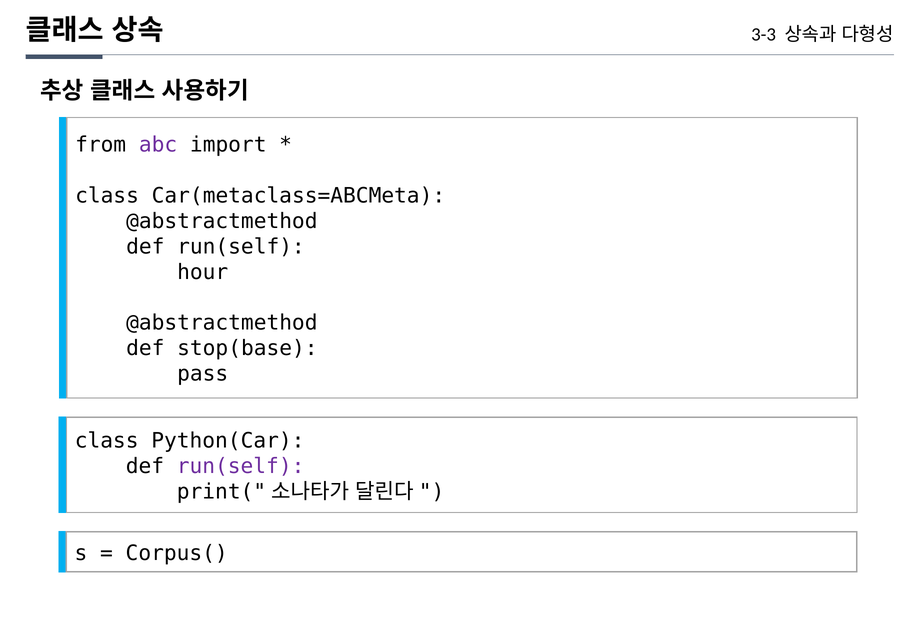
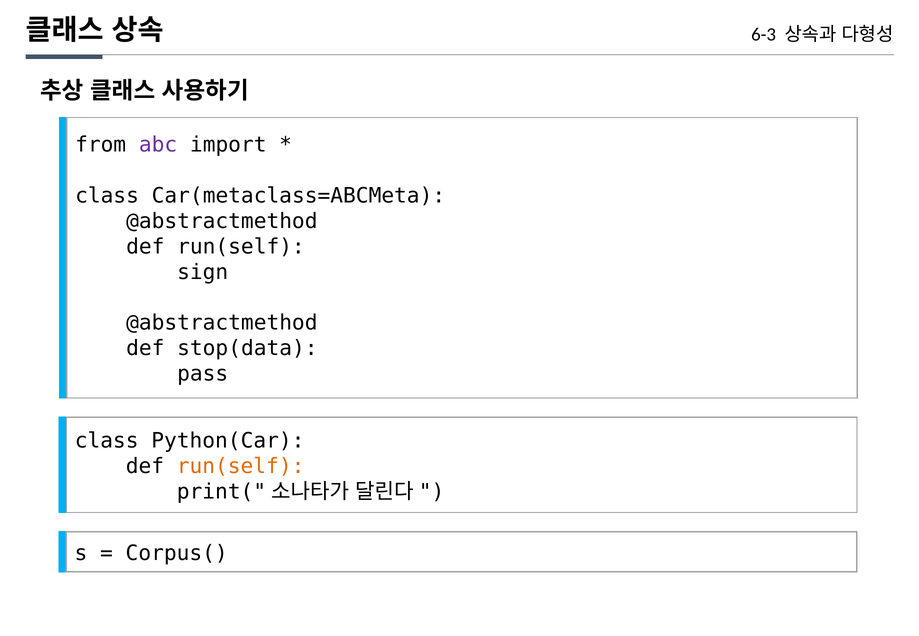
3-3: 3-3 -> 6-3 (764, 35)
hour: hour -> sign (203, 272)
stop(base: stop(base -> stop(data (247, 349)
run(self colour: purple -> orange (241, 467)
